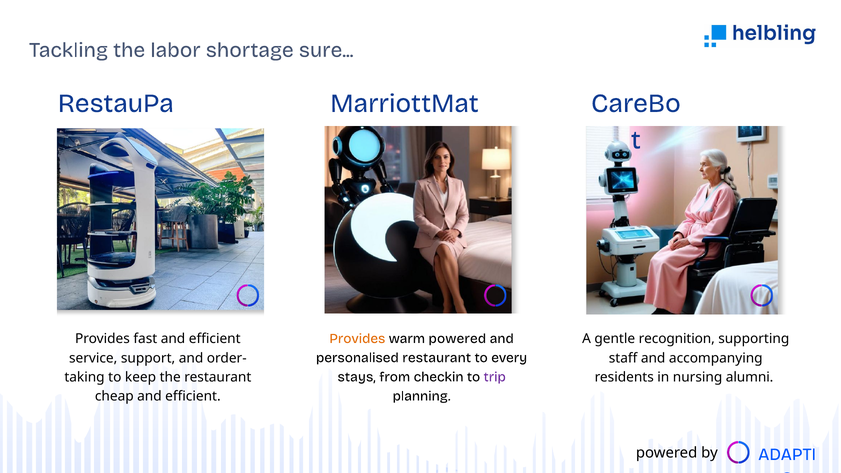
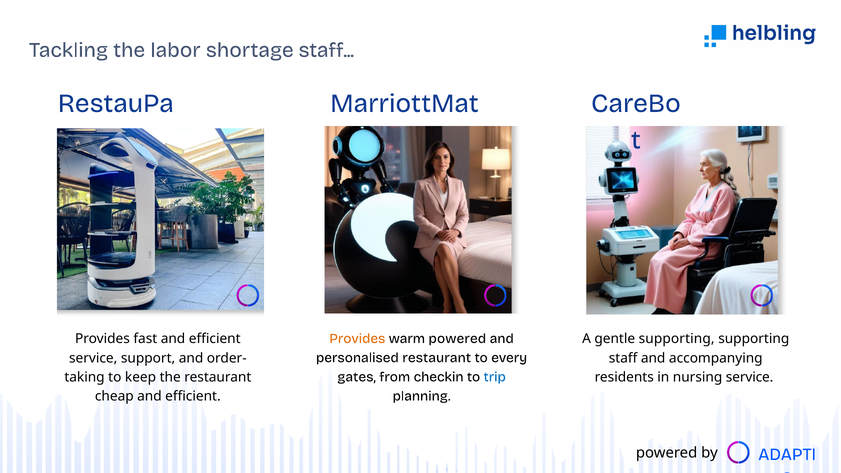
shortage sure: sure -> staff (326, 50)
gentle recognition: recognition -> supporting (677, 339)
stays: stays -> gates (357, 377)
trip colour: purple -> blue (495, 377)
nursing alumni: alumni -> service (750, 377)
